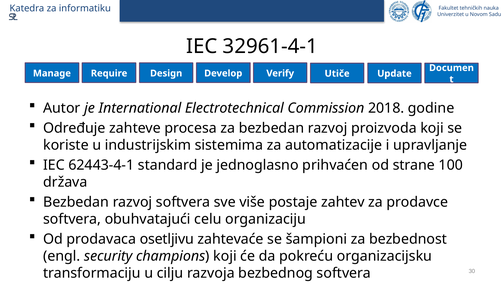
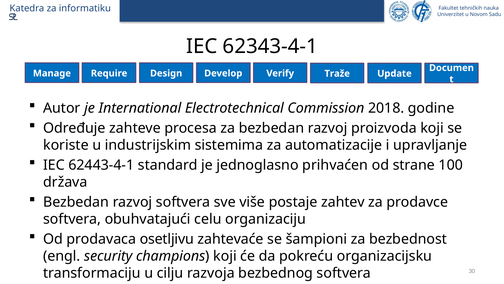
32961-4-1: 32961-4-1 -> 62343-4-1 (270, 46)
Utiče: Utiče -> Traže (337, 73)
